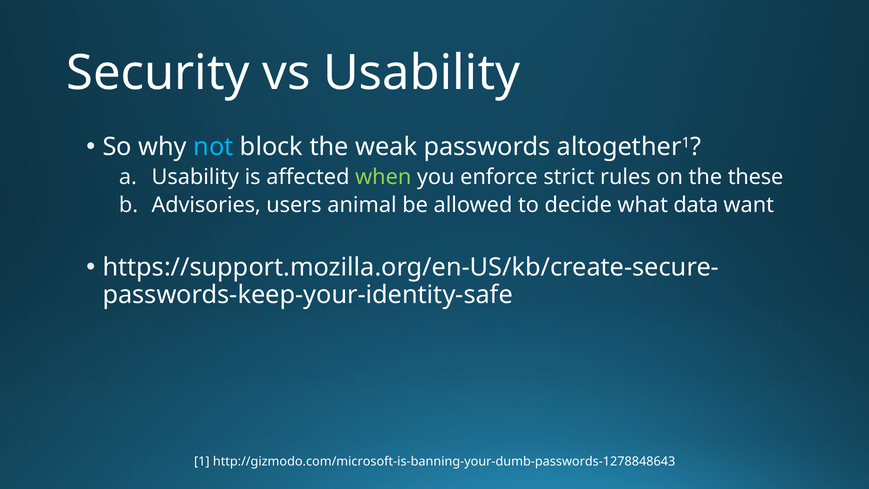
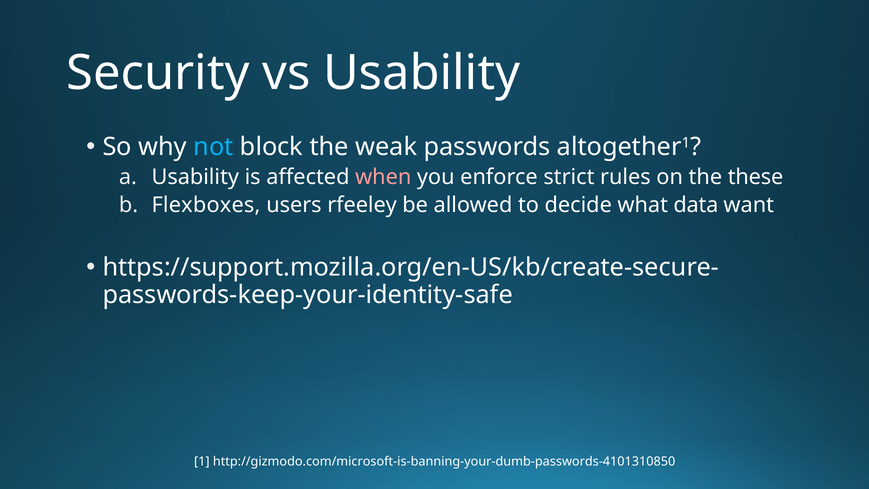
when colour: light green -> pink (383, 177)
Advisories: Advisories -> Flexboxes (206, 205)
animal: animal -> rfeeley (362, 205)
http://gizmodo.com/microsoft-is-banning-your-dumb-passwords-1278848643: http://gizmodo.com/microsoft-is-banning-your-dumb-passwords-1278848643 -> http://gizmodo.com/microsoft-is-banning-your-dumb-passwords-4101310850 (444, 462)
